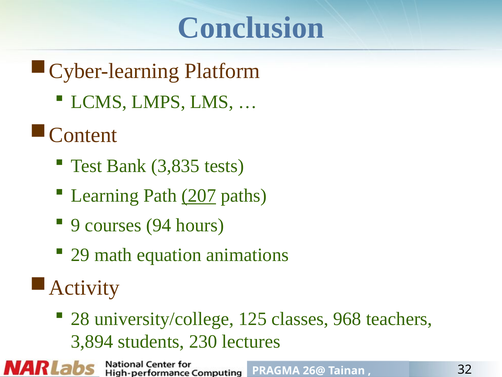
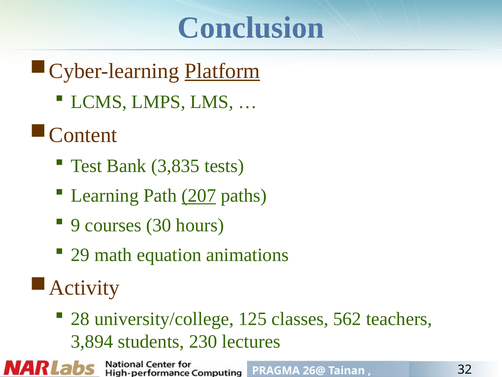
Platform underline: none -> present (222, 71)
94: 94 -> 30 (159, 225)
968: 968 -> 562 (347, 318)
